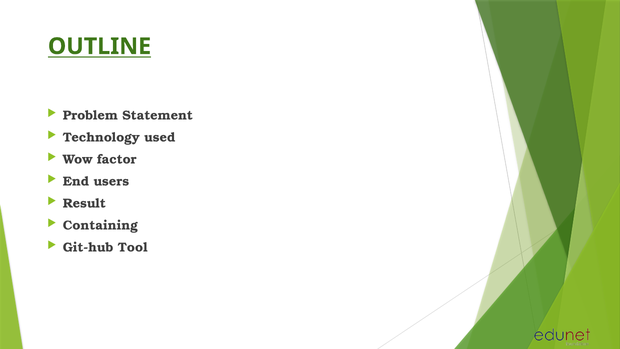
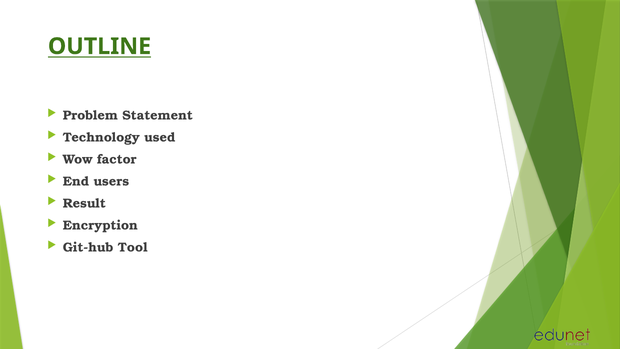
Containing: Containing -> Encryption (100, 225)
